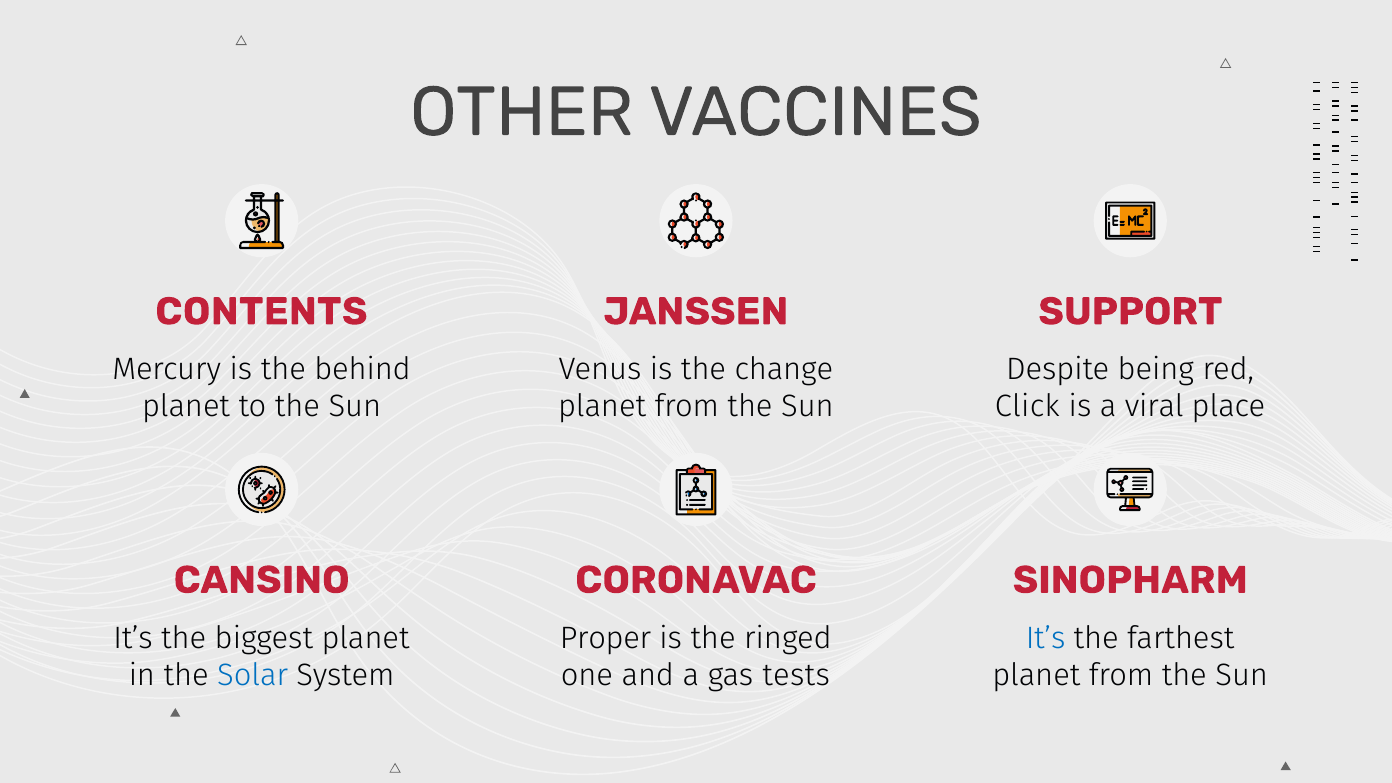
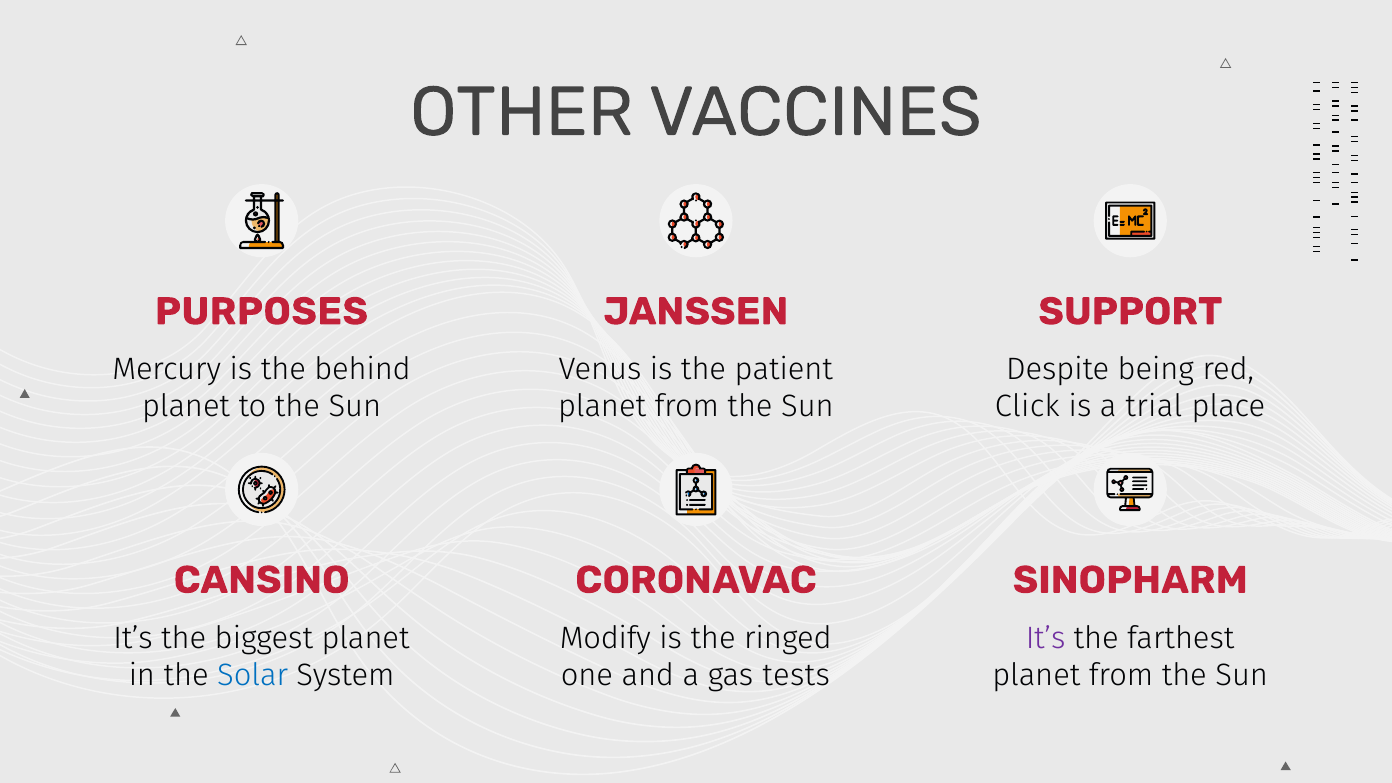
CONTENTS: CONTENTS -> PURPOSES (261, 312)
change: change -> patient (784, 369)
viral: viral -> trial (1154, 407)
Proper: Proper -> Modify (605, 638)
It’s colour: blue -> purple (1046, 638)
